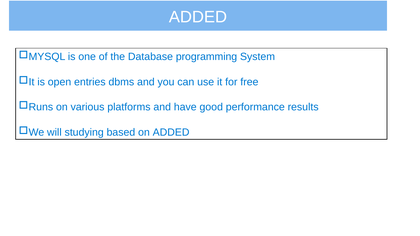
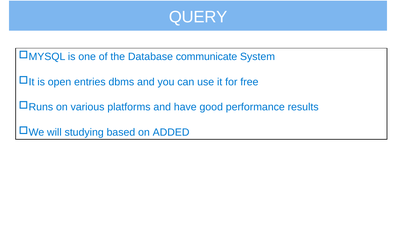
ADDED: ADDED -> QUERY (198, 17)
programming: programming -> communicate (207, 57)
